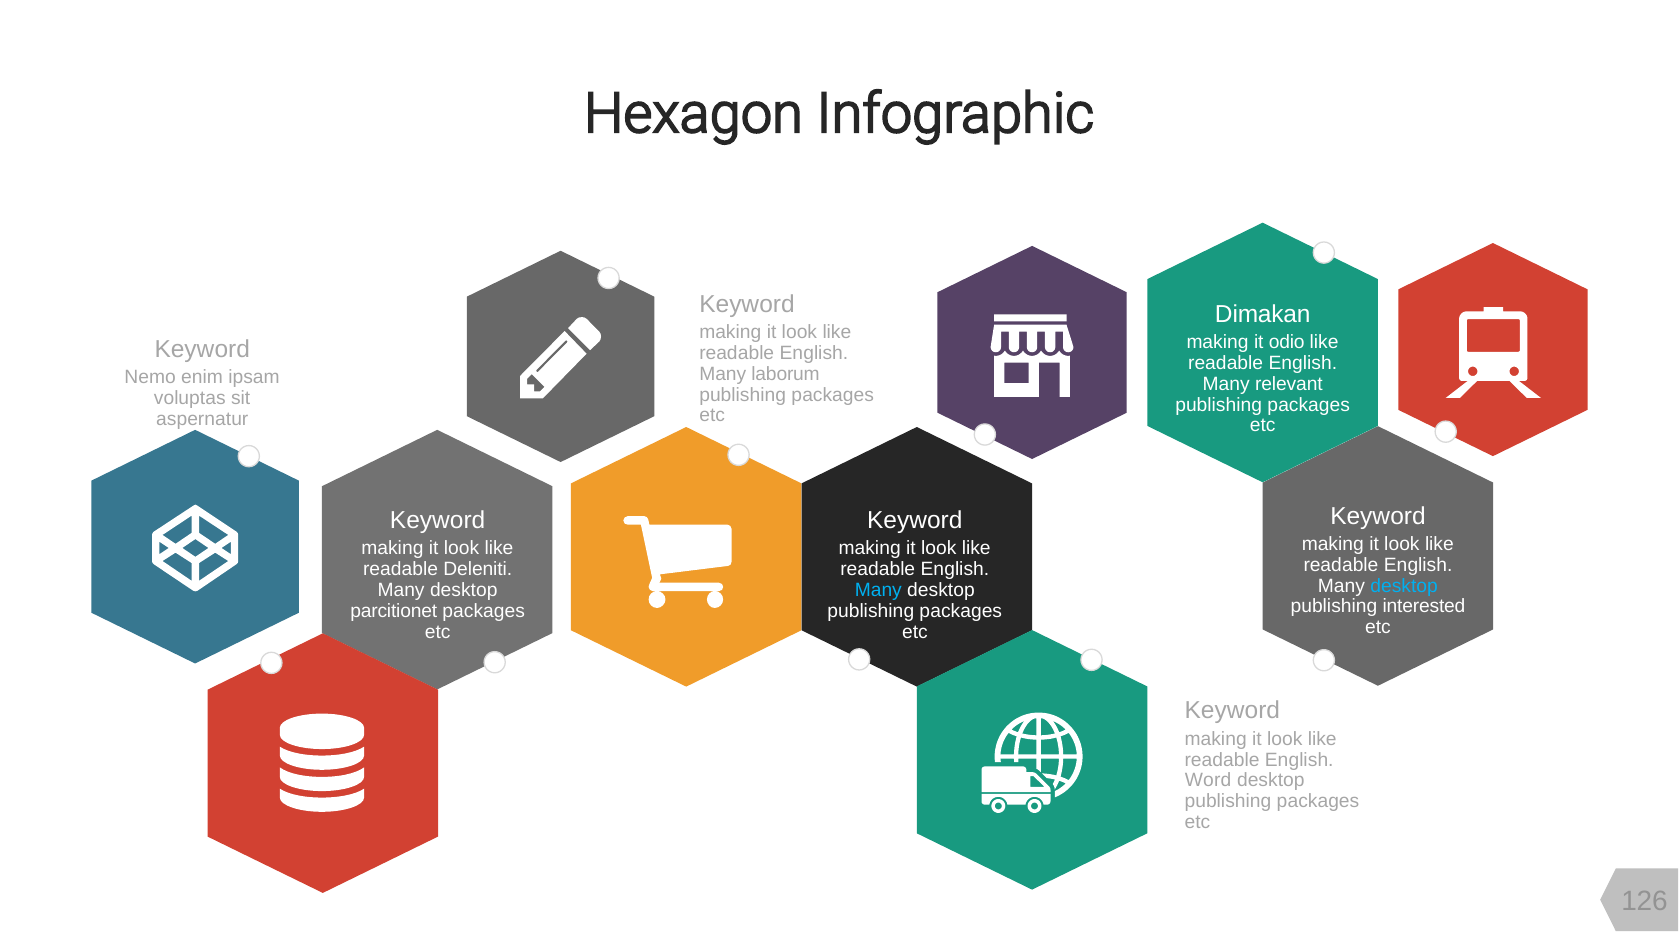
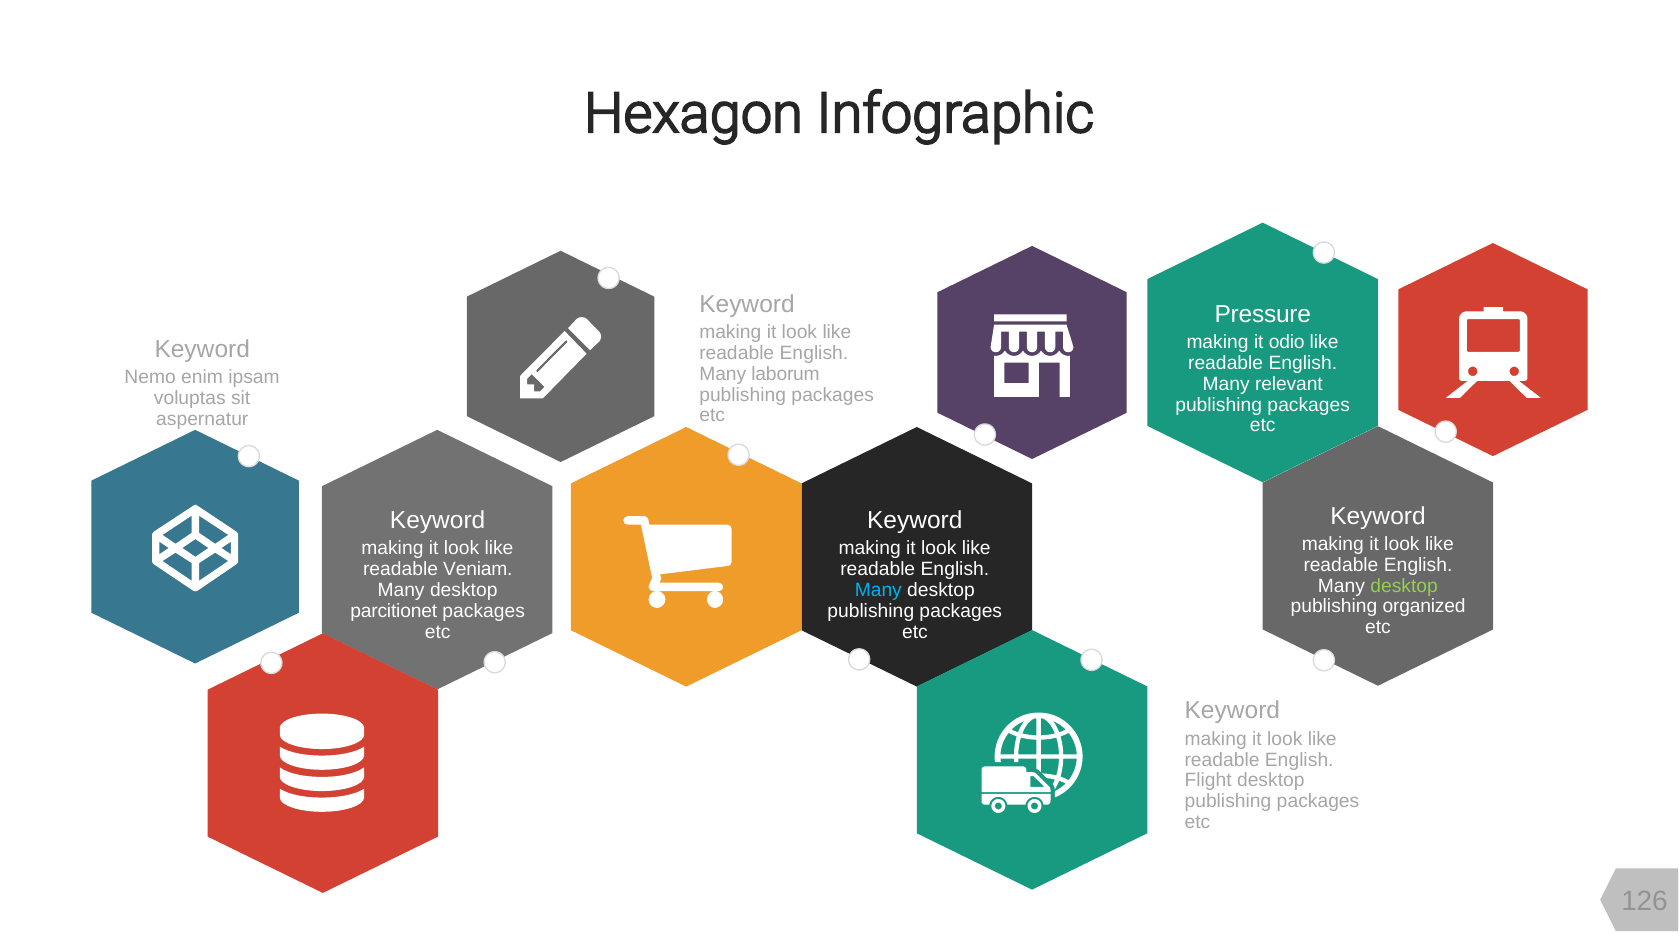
Dimakan: Dimakan -> Pressure (1263, 314)
Deleniti: Deleniti -> Veniam (478, 569)
desktop colour: light blue -> light green (1404, 586)
interested: interested -> organized (1424, 606)
Word: Word -> Flight (1208, 780)
